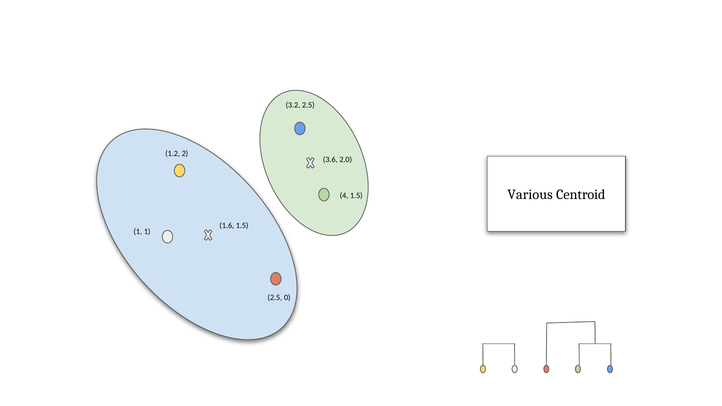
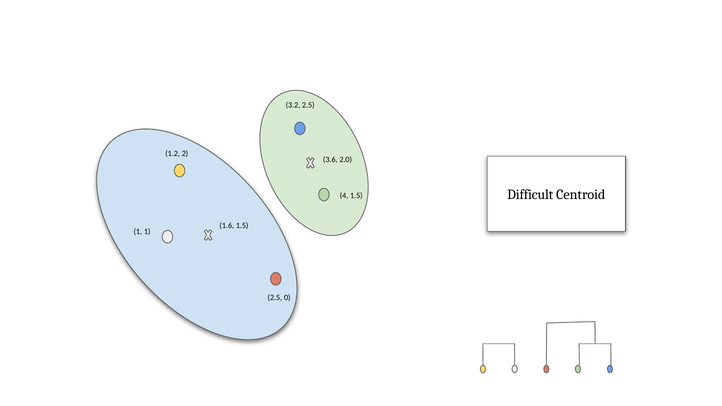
Various: Various -> Difficult (530, 195)
